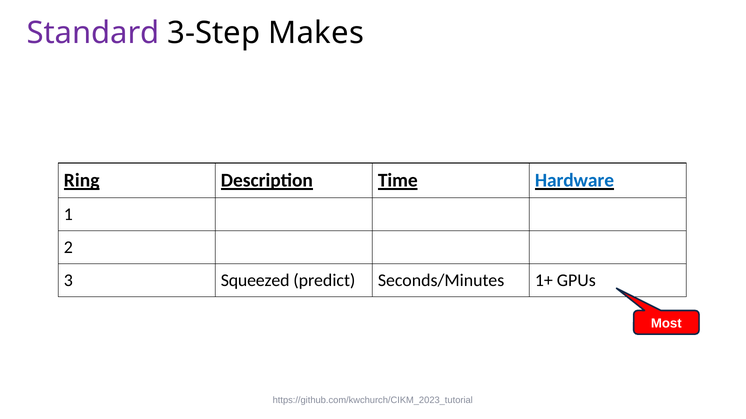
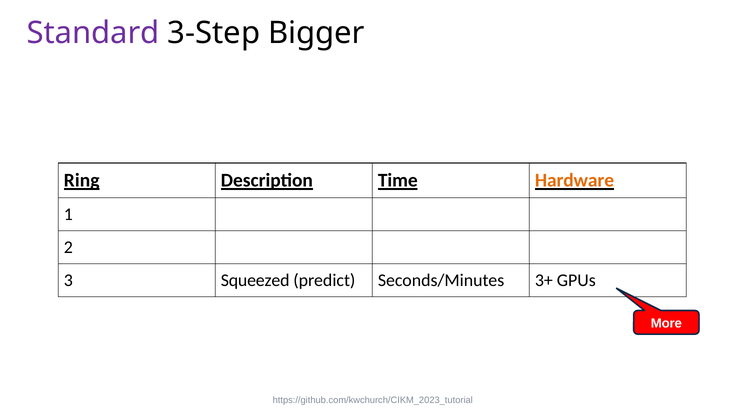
Makes: Makes -> Bigger (316, 33)
Hardware colour: blue -> orange (574, 181)
1+: 1+ -> 3+ (544, 281)
Most: Most -> More (666, 324)
